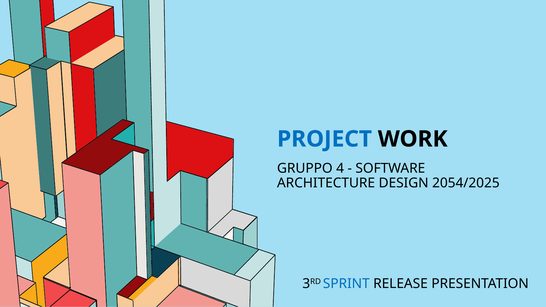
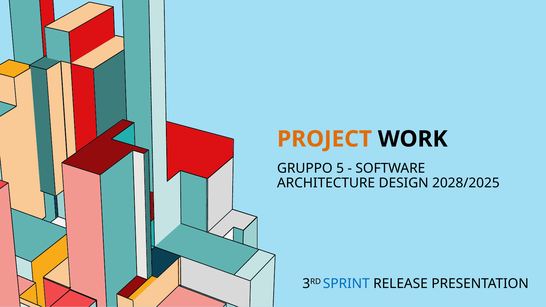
PROJECT colour: blue -> orange (325, 139)
4: 4 -> 5 (340, 168)
2054/2025: 2054/2025 -> 2028/2025 (466, 183)
